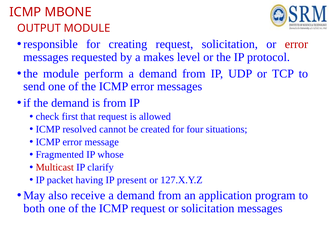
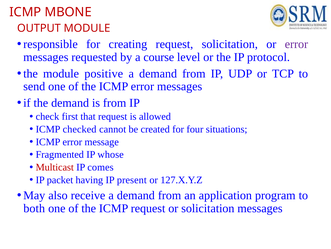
error colour: red -> purple (296, 44)
makes: makes -> course (159, 57)
perform: perform -> positive (104, 73)
resolved: resolved -> checked (80, 129)
clarify: clarify -> comes (100, 167)
